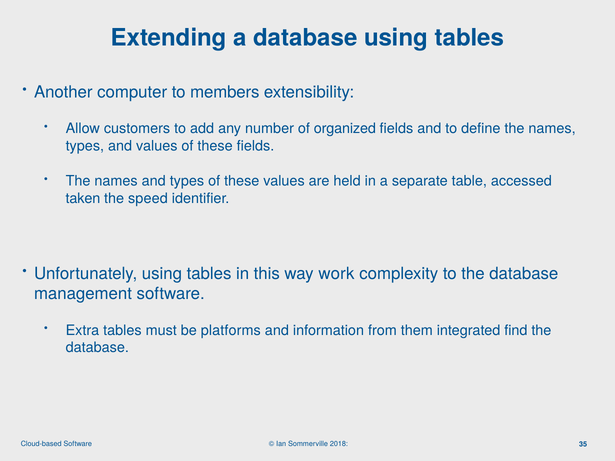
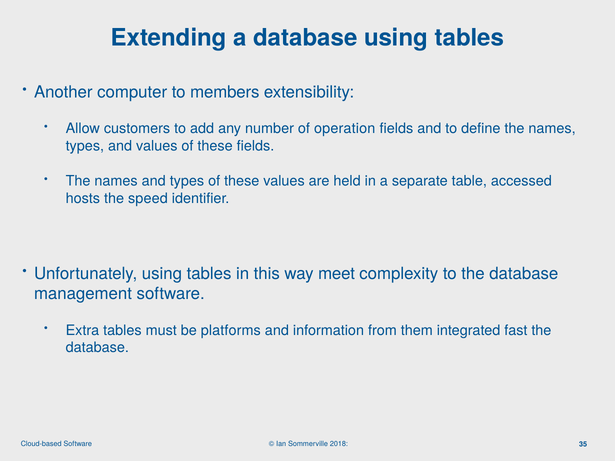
organized: organized -> operation (345, 129)
taken: taken -> hosts (83, 199)
work: work -> meet (337, 274)
find: find -> fast (516, 331)
